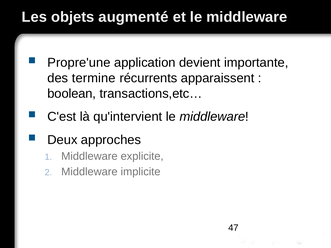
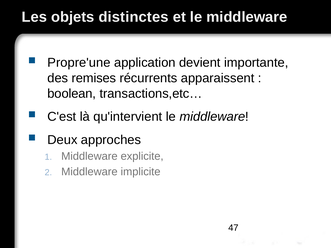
augmenté: augmenté -> distinctes (134, 17)
termine: termine -> remises (94, 78)
